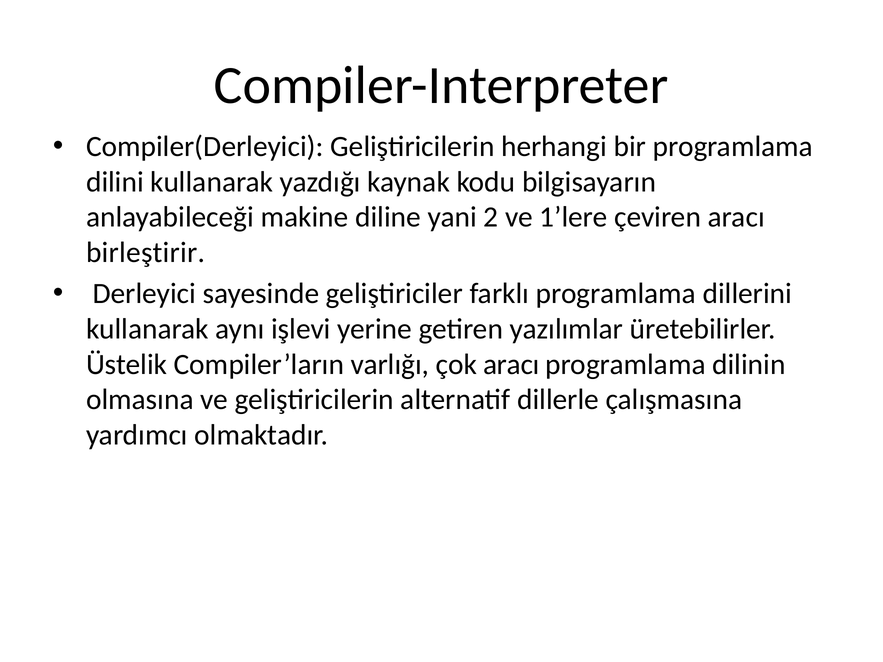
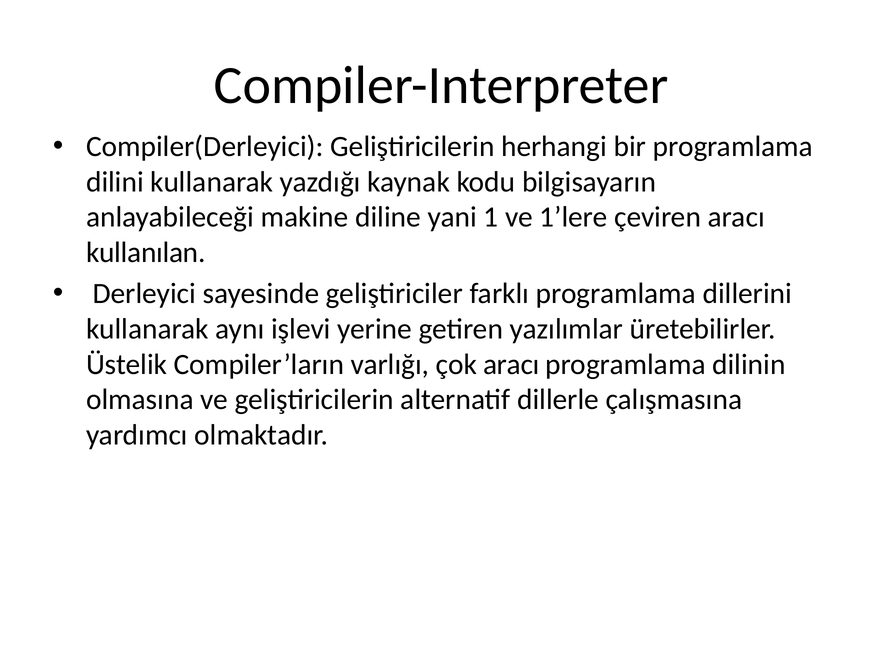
2: 2 -> 1 (491, 217)
birleştirir: birleştirir -> kullanılan (146, 253)
